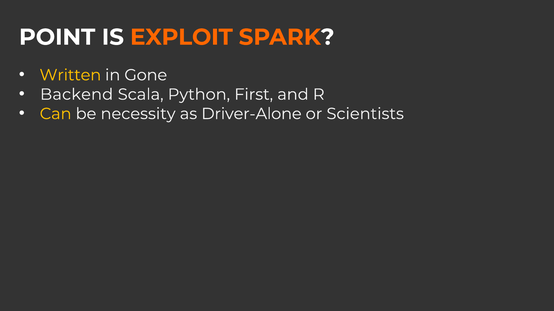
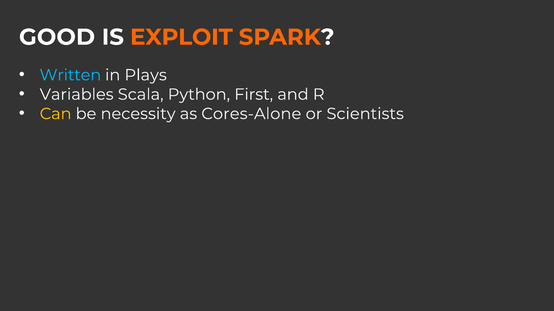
POINT: POINT -> GOOD (57, 37)
Written colour: yellow -> light blue (70, 75)
Gone: Gone -> Plays (146, 75)
Backend: Backend -> Variables (77, 95)
Driver-Alone: Driver-Alone -> Cores-Alone (251, 114)
